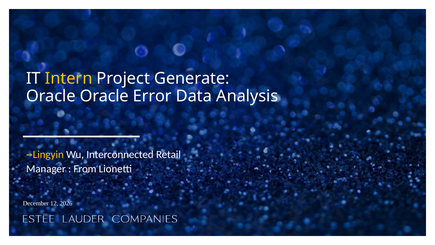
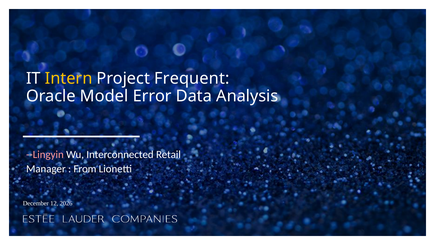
Generate: Generate -> Frequent (192, 78)
Oracle Oracle: Oracle -> Model (104, 96)
--Lingyin colour: yellow -> pink (45, 154)
